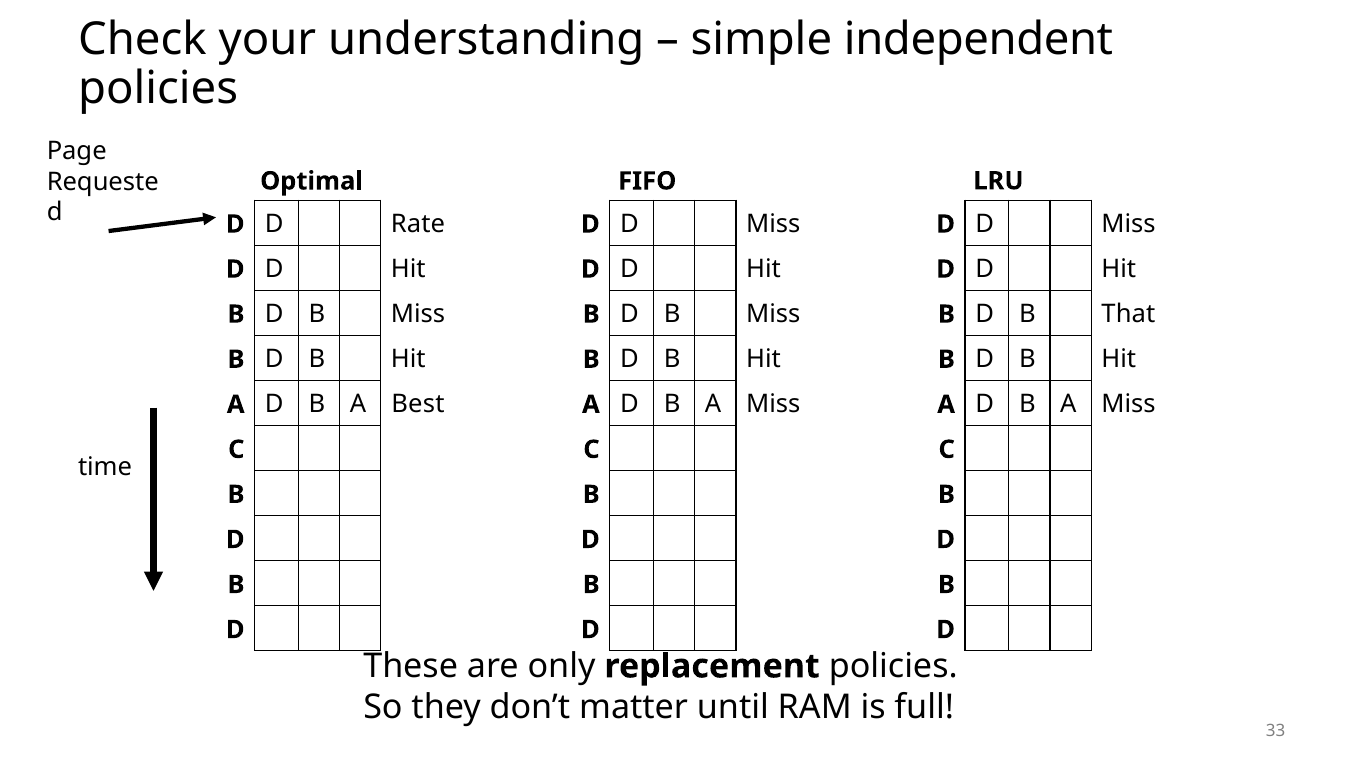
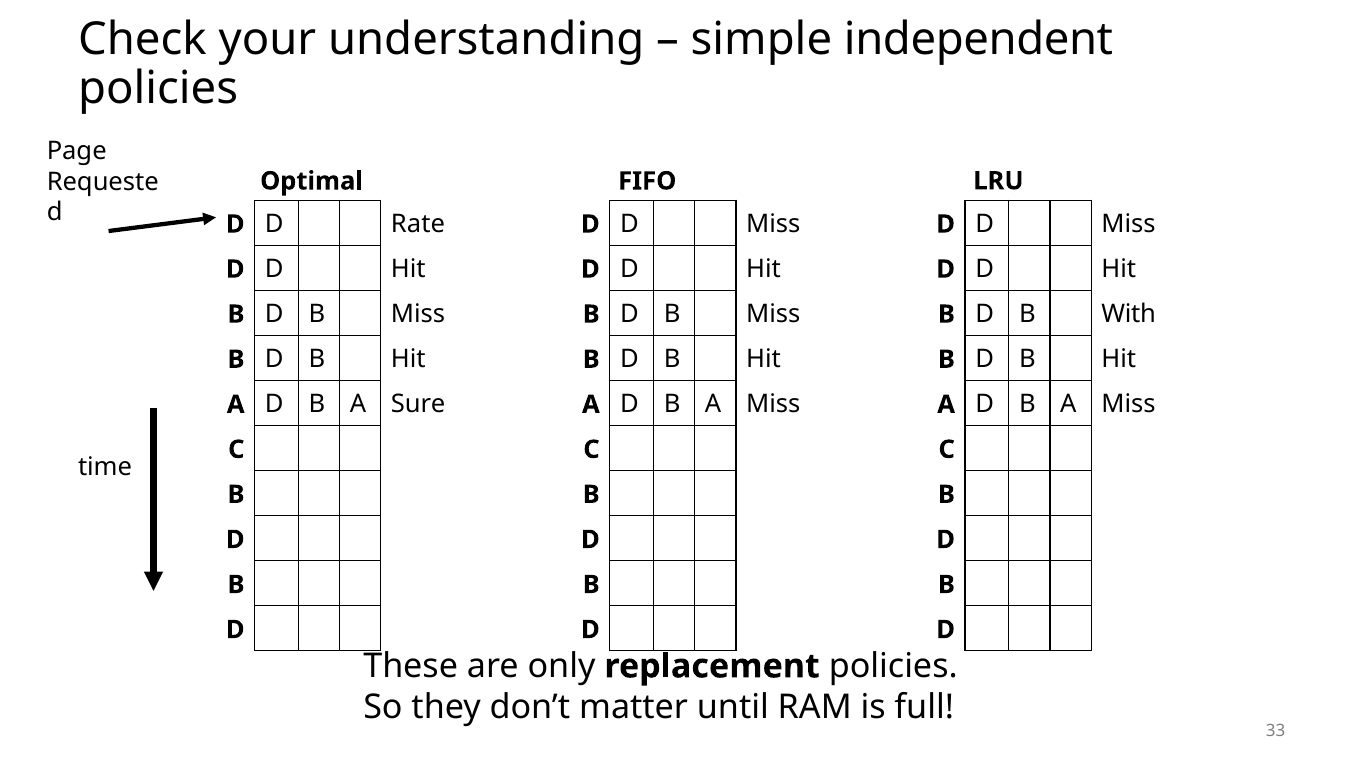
That: That -> With (1129, 314)
Best: Best -> Sure (418, 405)
